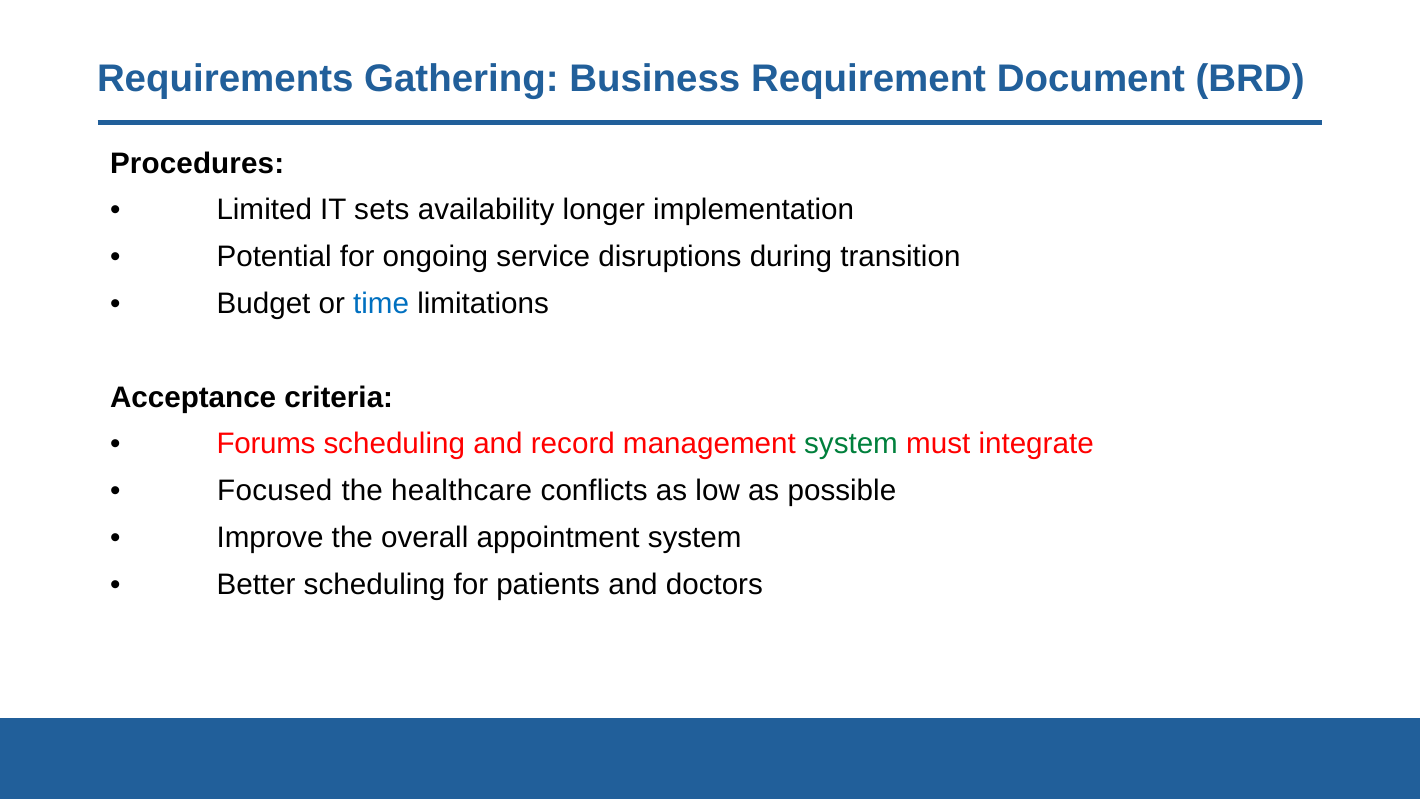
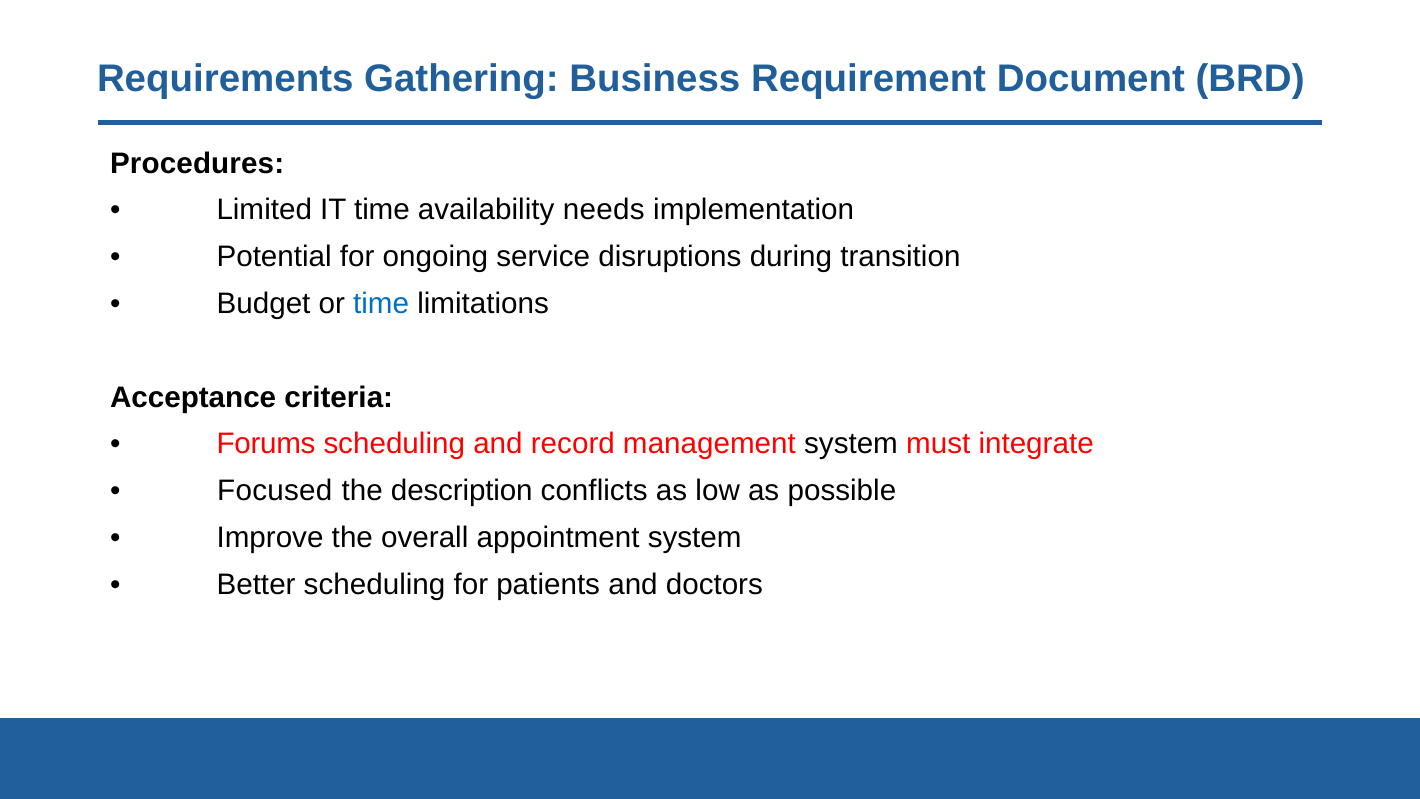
IT sets: sets -> time (382, 210)
longer: longer -> needs (604, 210)
system colour: green -> black (851, 444)
healthcare: healthcare -> description (462, 491)
